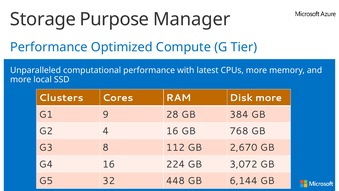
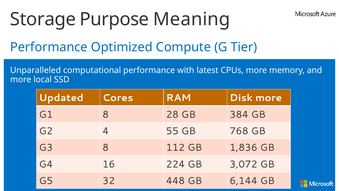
Manager: Manager -> Meaning (192, 19)
Clusters: Clusters -> Updated (61, 98)
G1 9: 9 -> 8 (106, 114)
4 16: 16 -> 55 (172, 131)
2,670: 2,670 -> 1,836 (244, 147)
